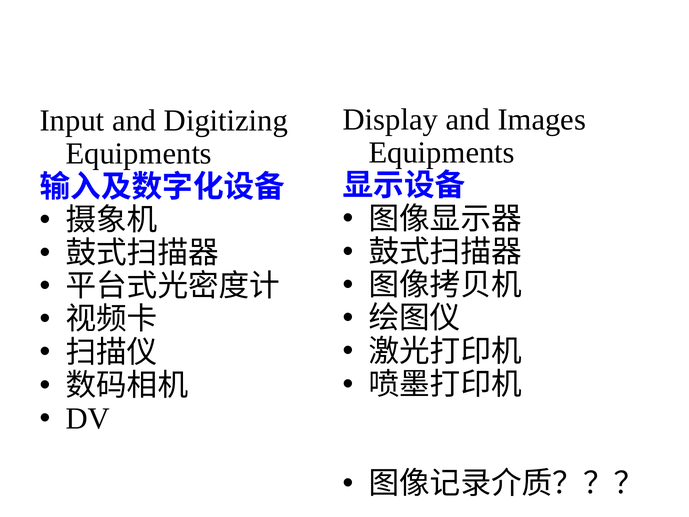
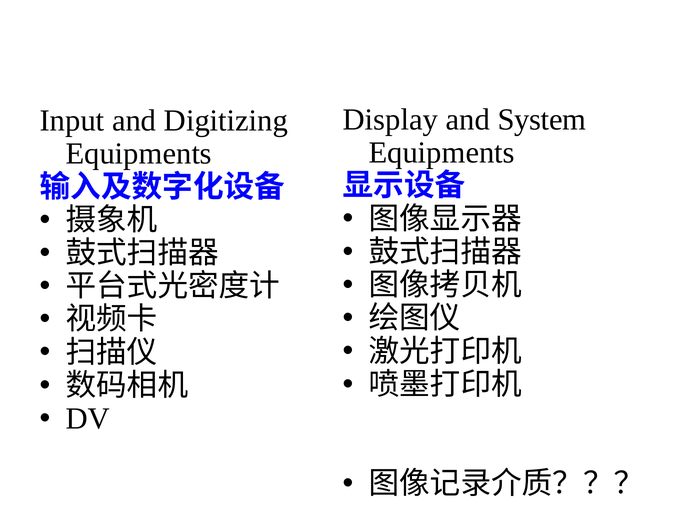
Images: Images -> System (542, 120)
